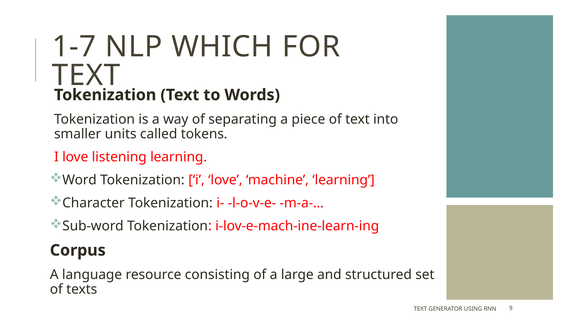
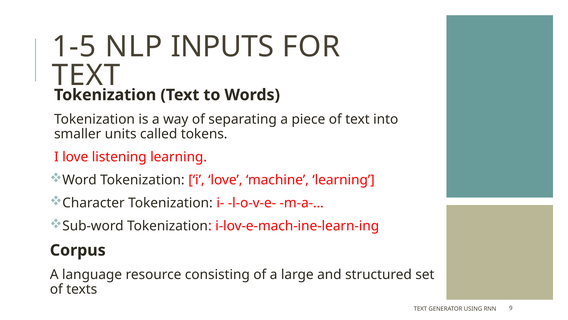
1-7: 1-7 -> 1-5 (74, 47)
WHICH: WHICH -> INPUTS (222, 47)
